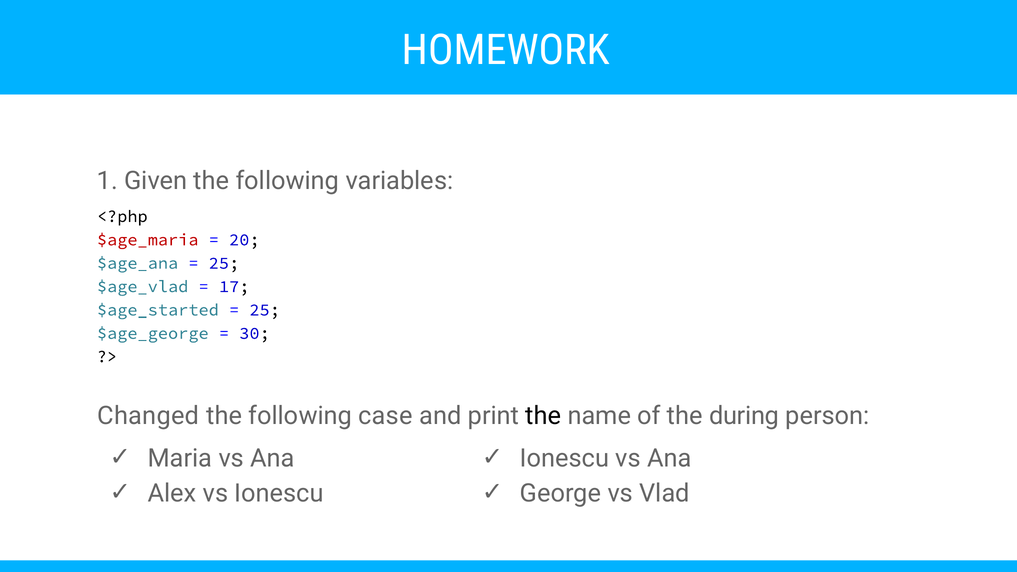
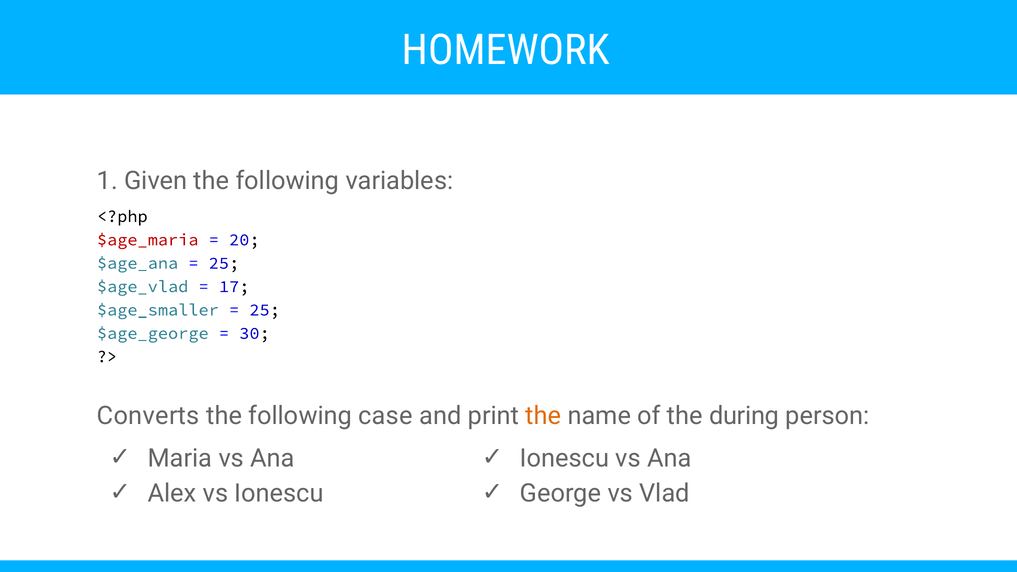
$age_started: $age_started -> $age_smaller (158, 310)
Changed: Changed -> Converts (148, 416)
the colour: black -> orange (543, 416)
